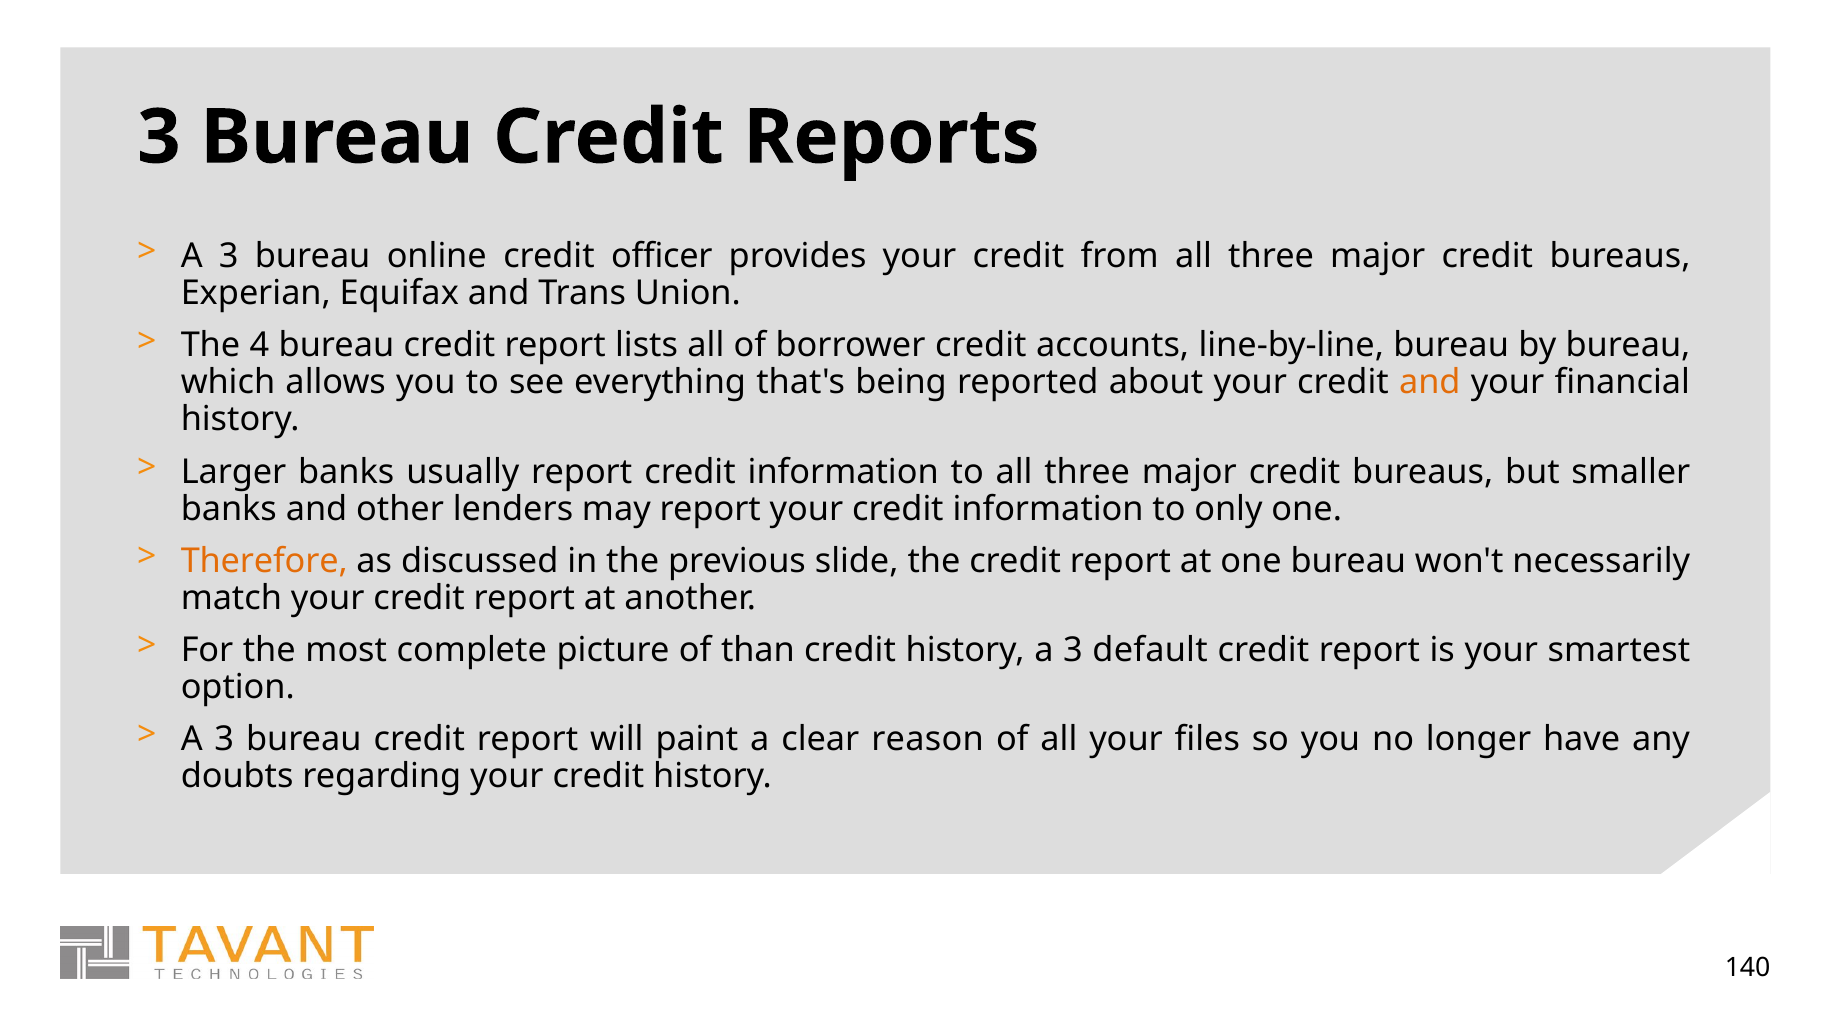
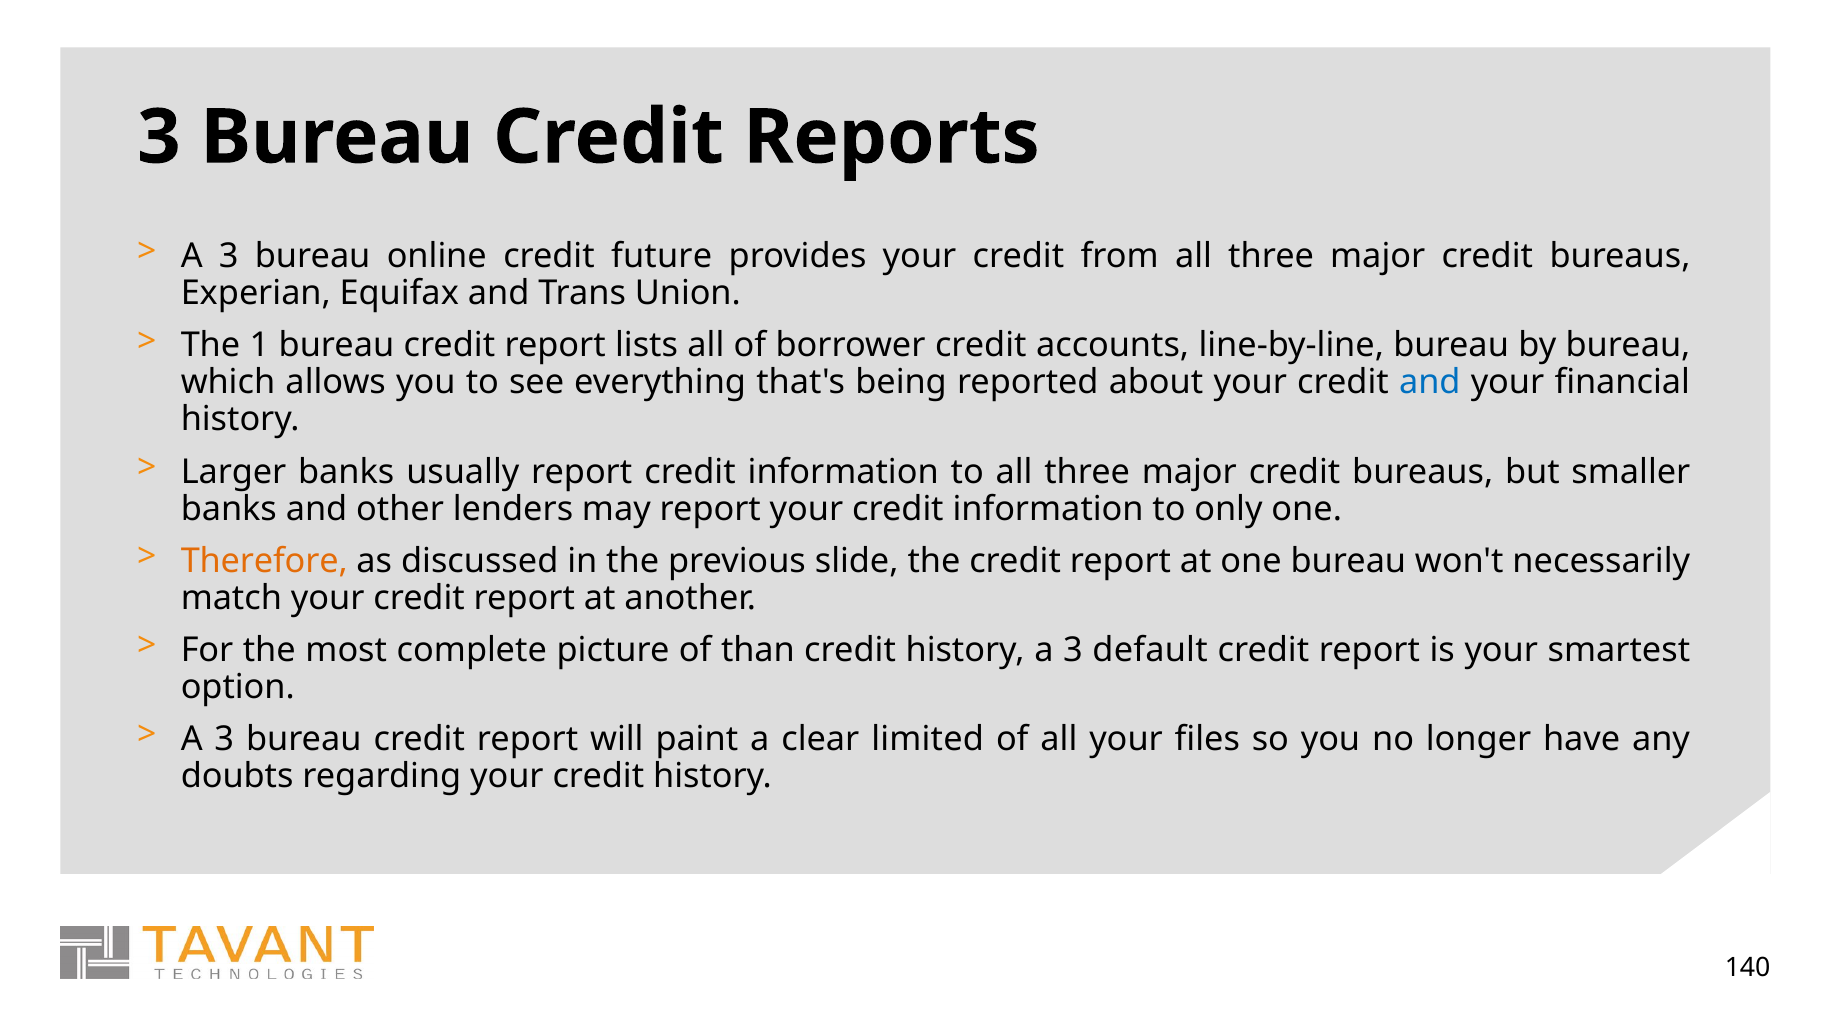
officer: officer -> future (662, 256)
4: 4 -> 1 (259, 345)
and colour: orange -> blue (1430, 383)
reason: reason -> limited (928, 739)
